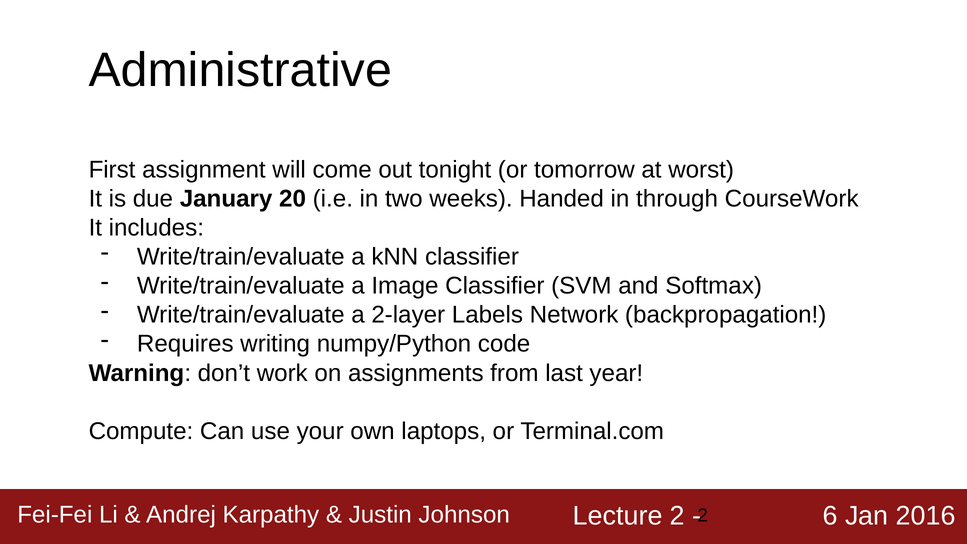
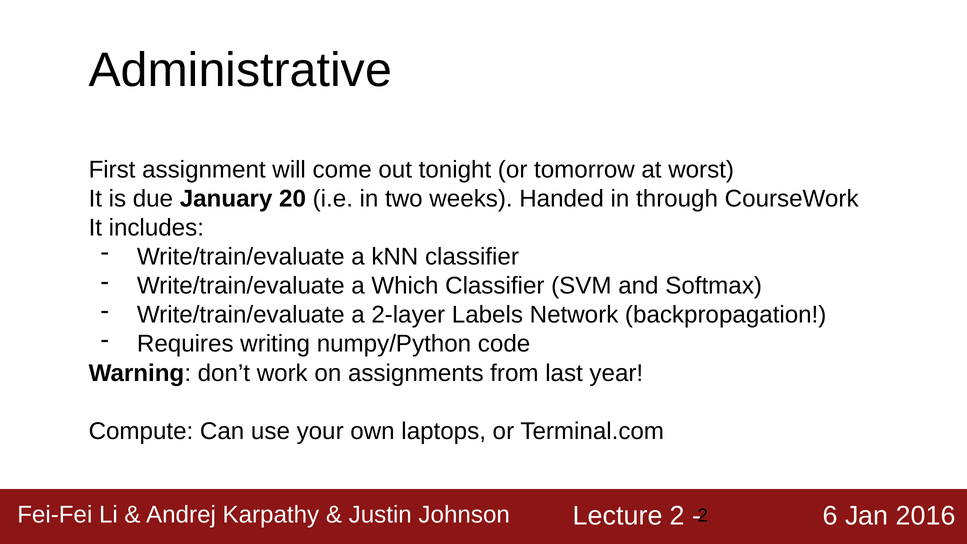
Image: Image -> Which (405, 286)
